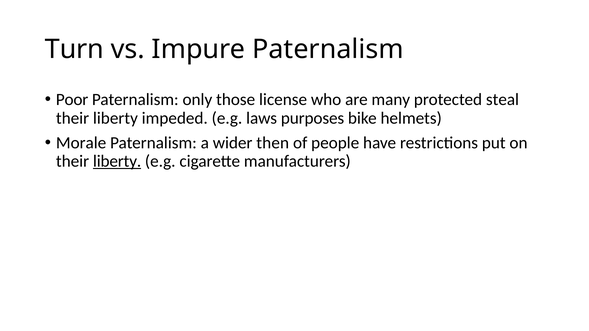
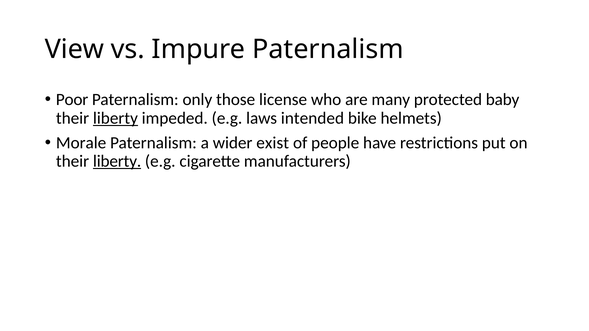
Turn: Turn -> View (74, 49)
steal: steal -> baby (503, 100)
liberty underline: none -> present (115, 118)
purposes: purposes -> intended (312, 118)
then: then -> exist (273, 143)
